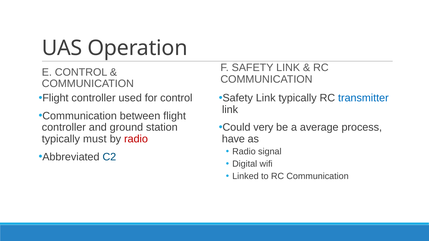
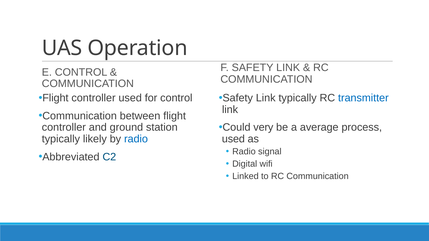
must: must -> likely (95, 139)
radio colour: red -> blue (136, 139)
have: have -> used (233, 139)
